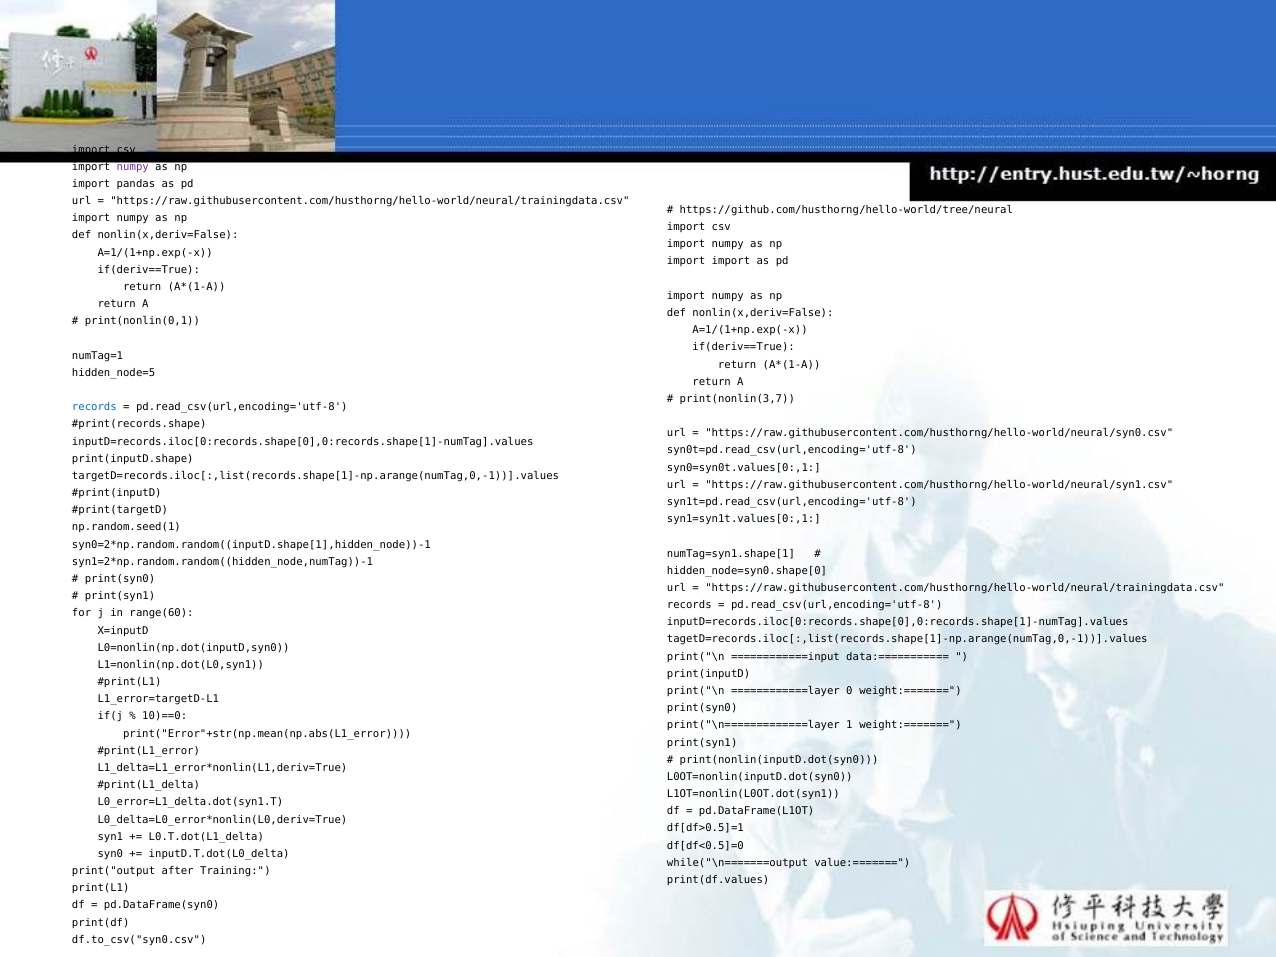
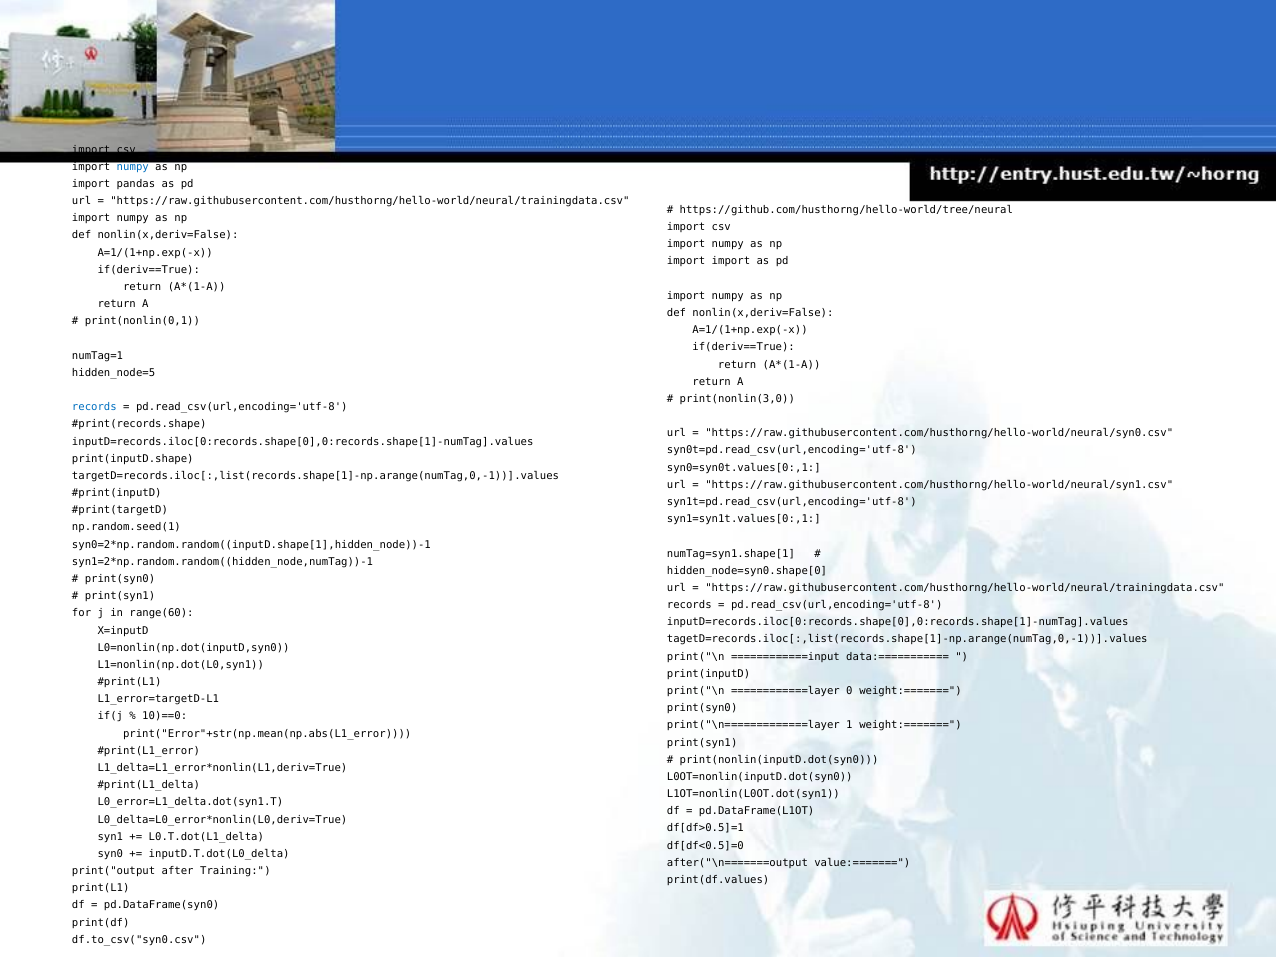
numpy colour: purple -> blue (133, 167)
print(nonlin(3,7: print(nonlin(3,7 -> print(nonlin(3,0 (737, 399)
while("\n=======output: while("\n=======output -> after("\n=======output (737, 863)
